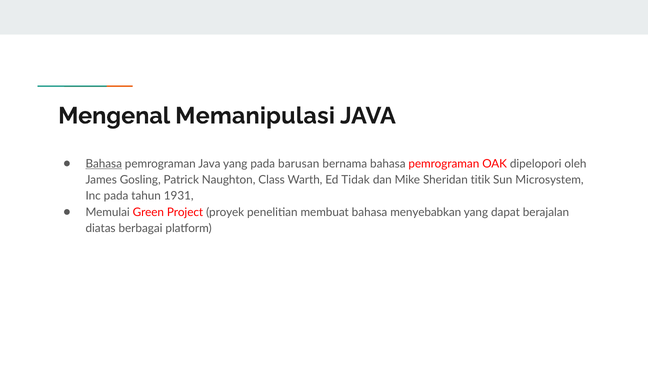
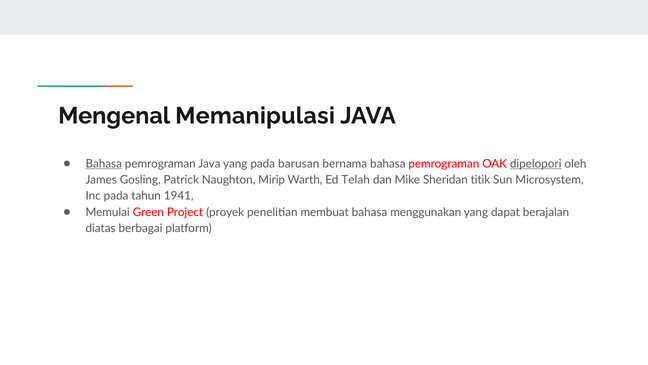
dipelopori underline: none -> present (536, 163)
Class: Class -> Mirip (272, 180)
Tidak: Tidak -> Telah (356, 180)
1931: 1931 -> 1941 (179, 196)
menyebabkan: menyebabkan -> menggunakan (426, 212)
